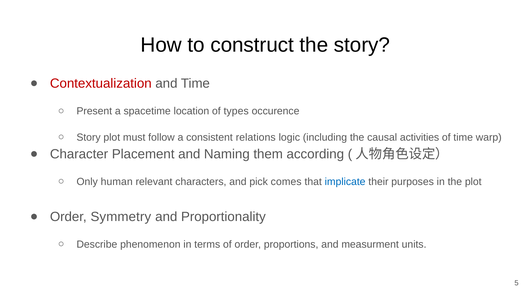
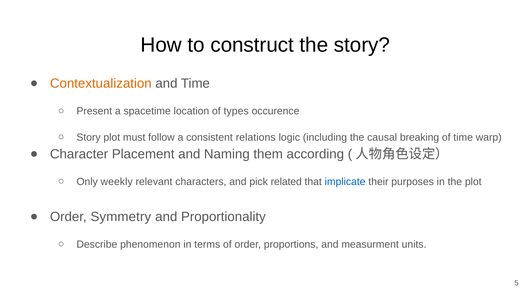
Contextualization colour: red -> orange (101, 84)
activities: activities -> breaking (420, 137)
human: human -> weekly (117, 181)
comes: comes -> related (286, 181)
